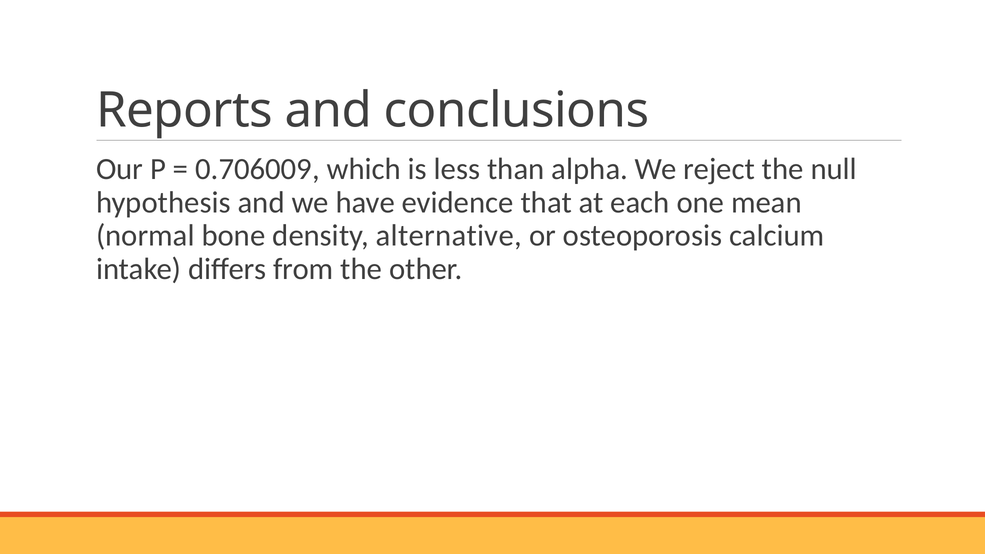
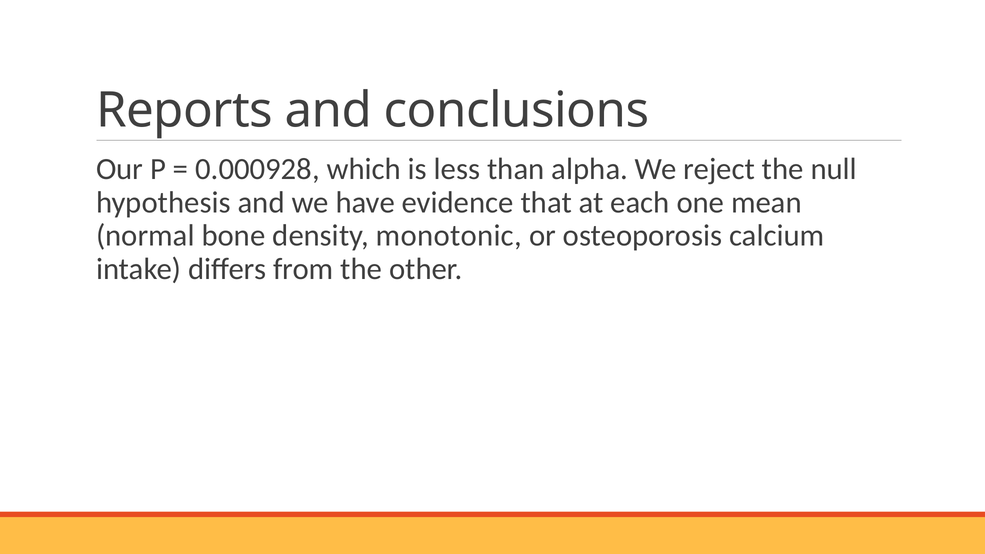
0.706009: 0.706009 -> 0.000928 (257, 169)
alternative: alternative -> monotonic (449, 236)
